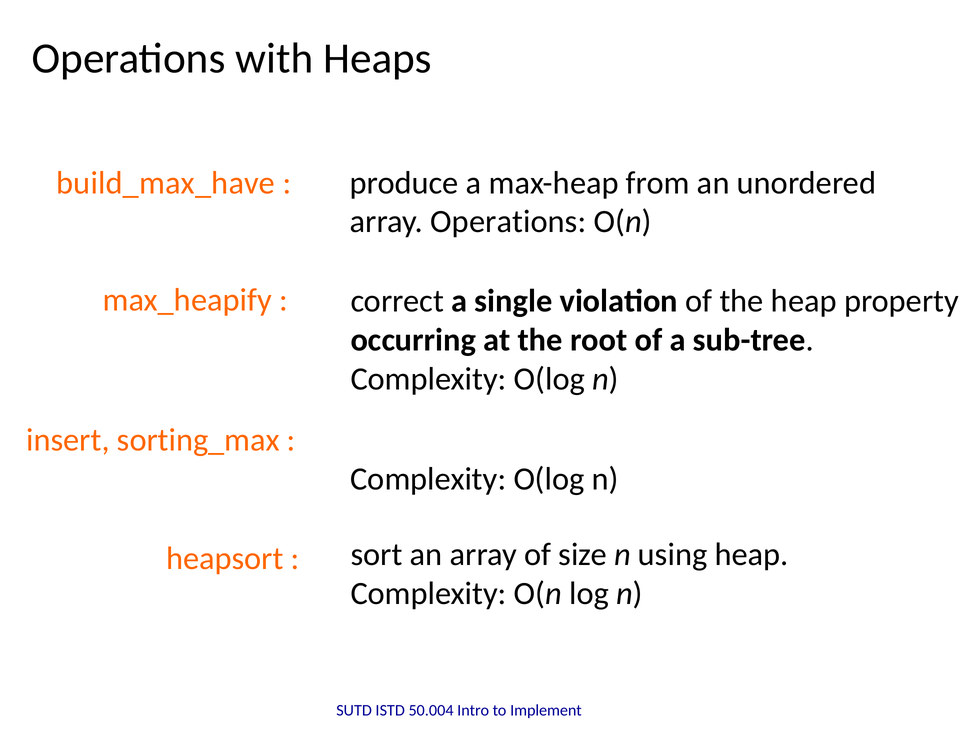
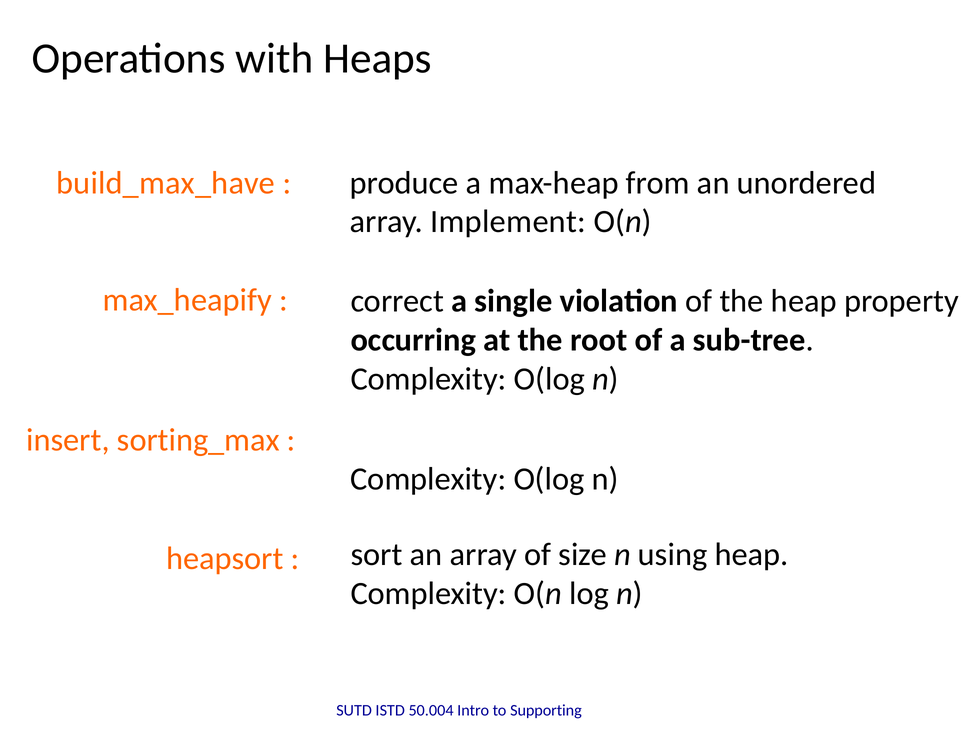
array Operations: Operations -> Implement (508, 222)
Implement: Implement -> Supporting (546, 710)
